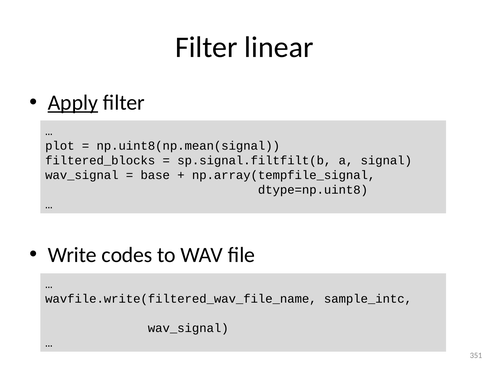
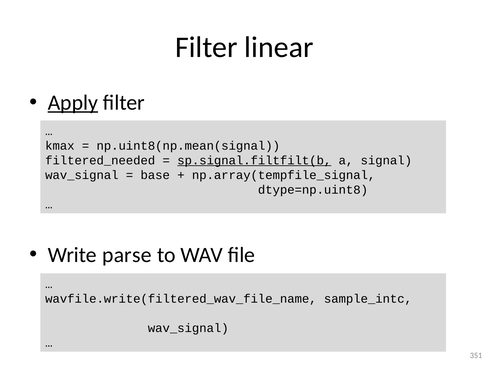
plot: plot -> kmax (60, 146)
filtered_blocks: filtered_blocks -> filtered_needed (100, 160)
sp.signal.filtfilt(b underline: none -> present (254, 160)
codes: codes -> parse (127, 255)
